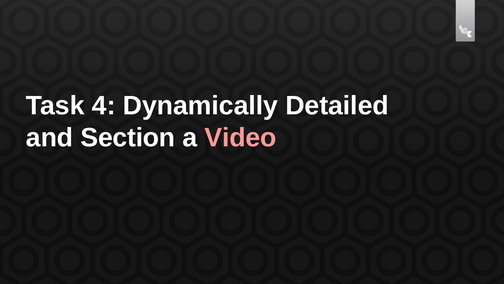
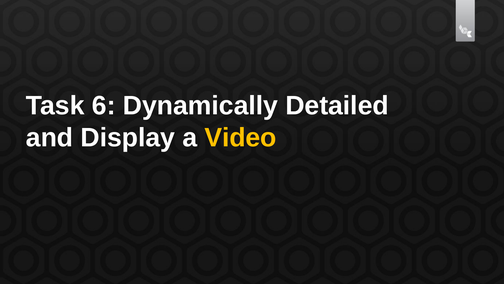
4: 4 -> 6 (104, 105)
Section: Section -> Display (128, 137)
Video colour: pink -> yellow (241, 137)
